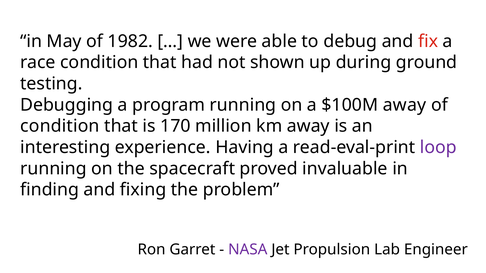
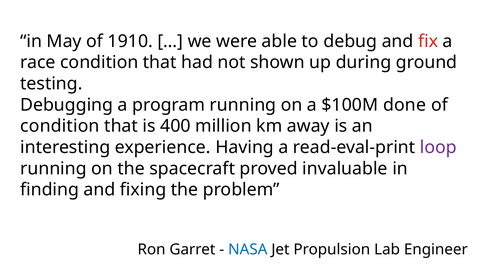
1982: 1982 -> 1910 (130, 41)
$100M away: away -> done (405, 105)
170: 170 -> 400 (175, 126)
NASA colour: purple -> blue (248, 250)
